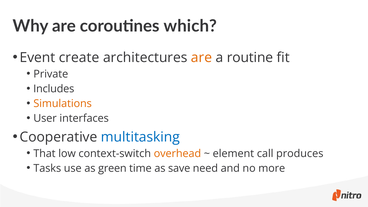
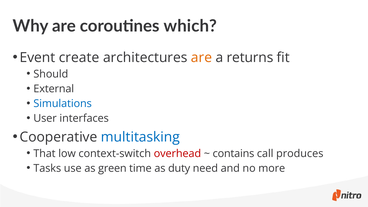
routine: routine -> returns (250, 58)
Private: Private -> Should (51, 74)
Includes: Includes -> External (54, 89)
Simulations colour: orange -> blue (63, 104)
overhead colour: orange -> red (177, 154)
element: element -> contains (233, 154)
save: save -> duty (179, 168)
